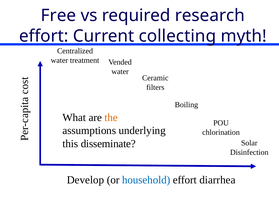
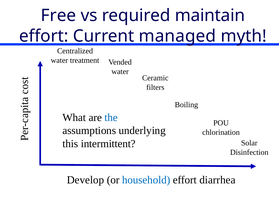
research: research -> maintain (210, 15)
collecting: collecting -> managed (177, 36)
the colour: orange -> blue (111, 117)
disseminate: disseminate -> intermittent (108, 143)
